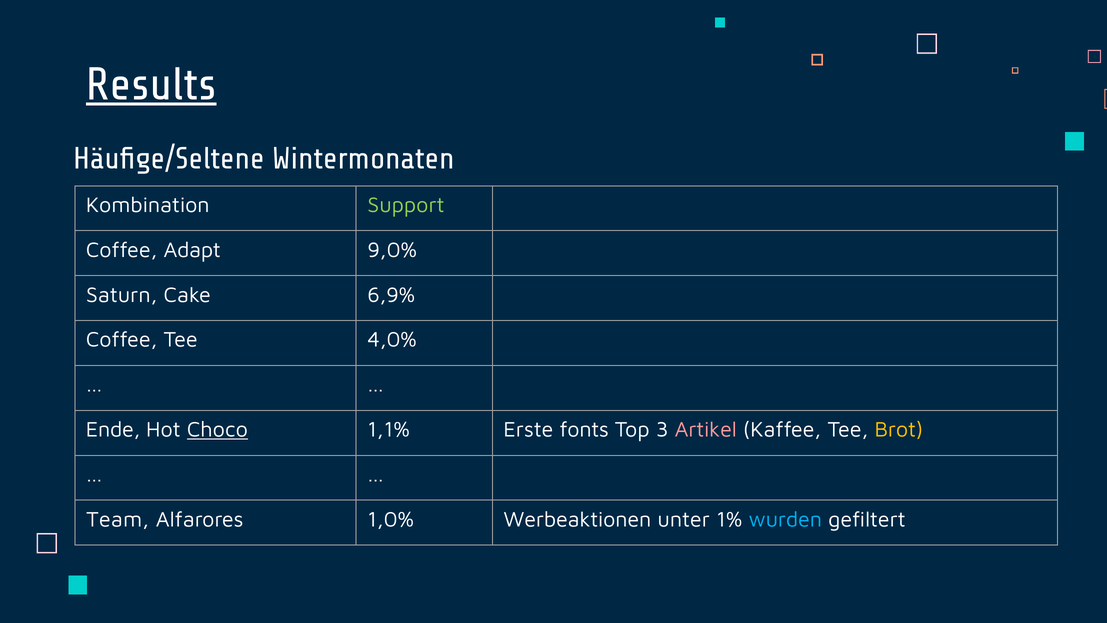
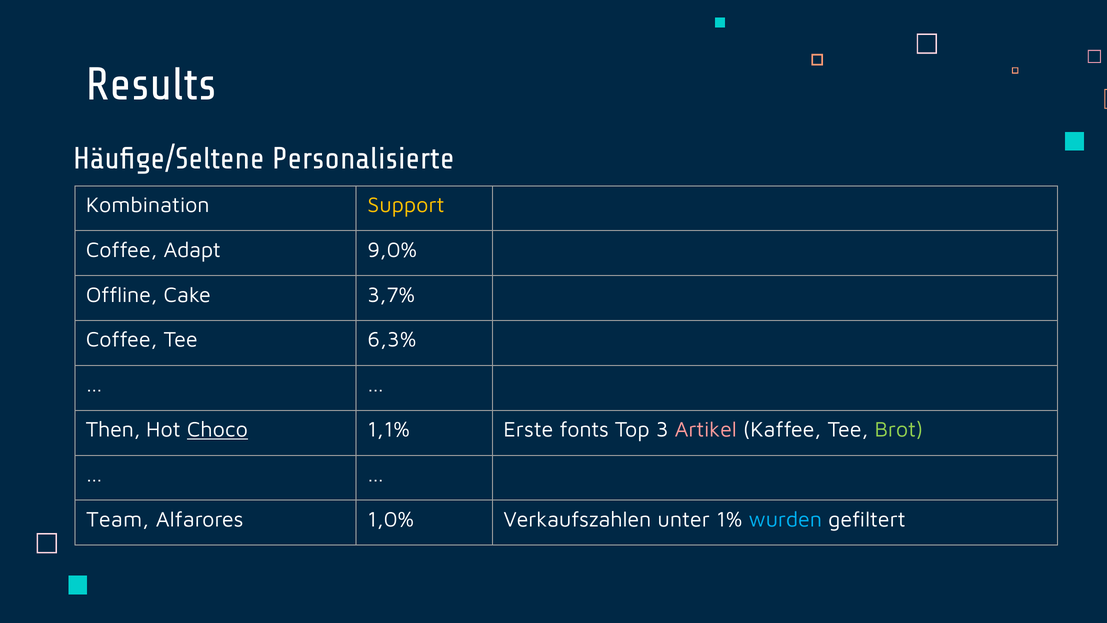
Results underline: present -> none (151, 84)
Wintermonaten: Wintermonaten -> Personalisierte (363, 158)
Support colour: light green -> yellow (406, 205)
Saturn: Saturn -> Offline (122, 295)
6,9%: 6,9% -> 3,7% (391, 295)
4,0%: 4,0% -> 6,3% (392, 340)
Ende: Ende -> Then (113, 429)
Brot colour: yellow -> light green (899, 429)
Werbeaktionen: Werbeaktionen -> Verkaufszahlen (577, 519)
